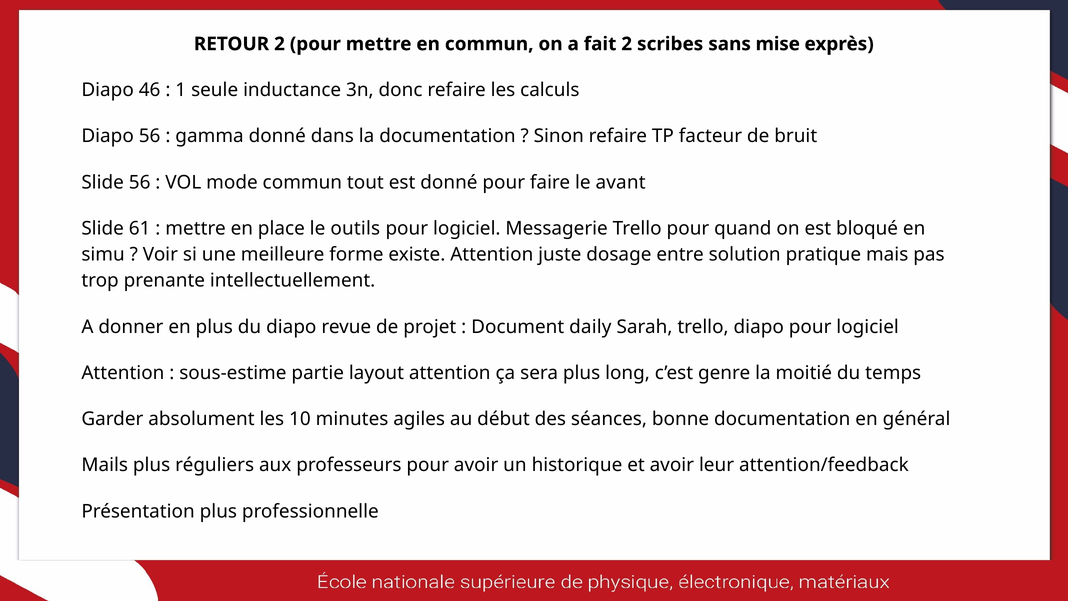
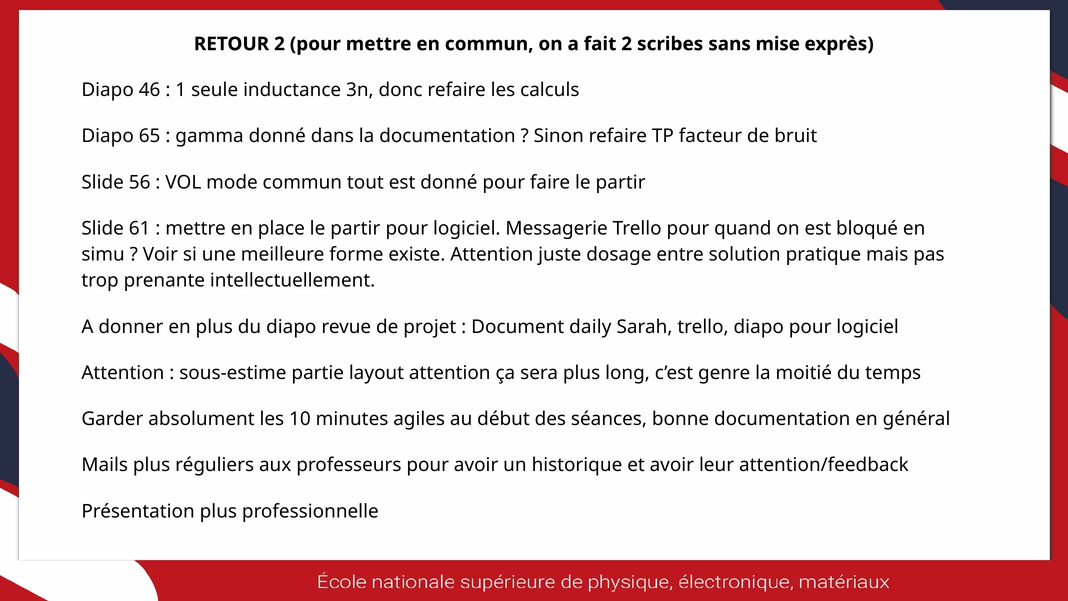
Diapo 56: 56 -> 65 (150, 136)
faire le avant: avant -> partir (621, 182)
place le outils: outils -> partir (355, 228)
